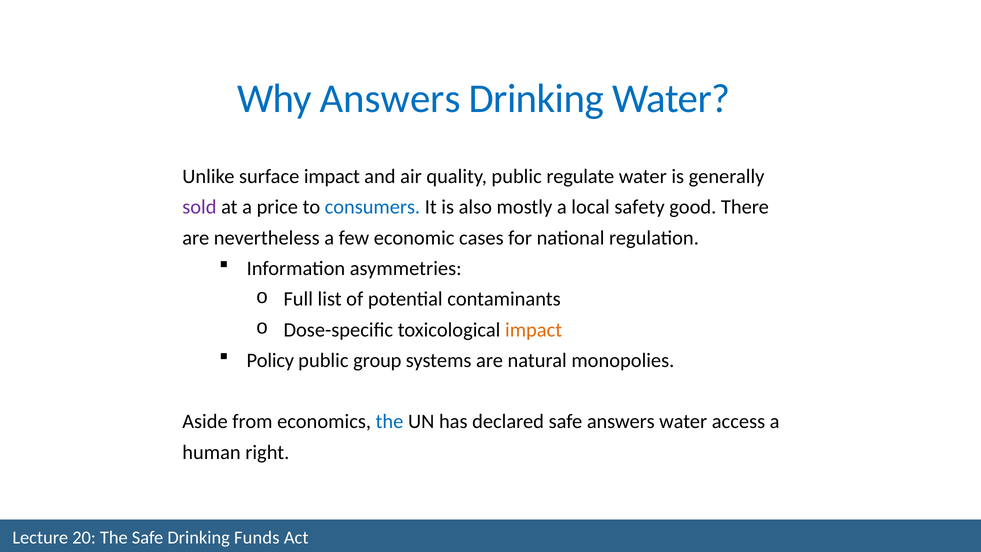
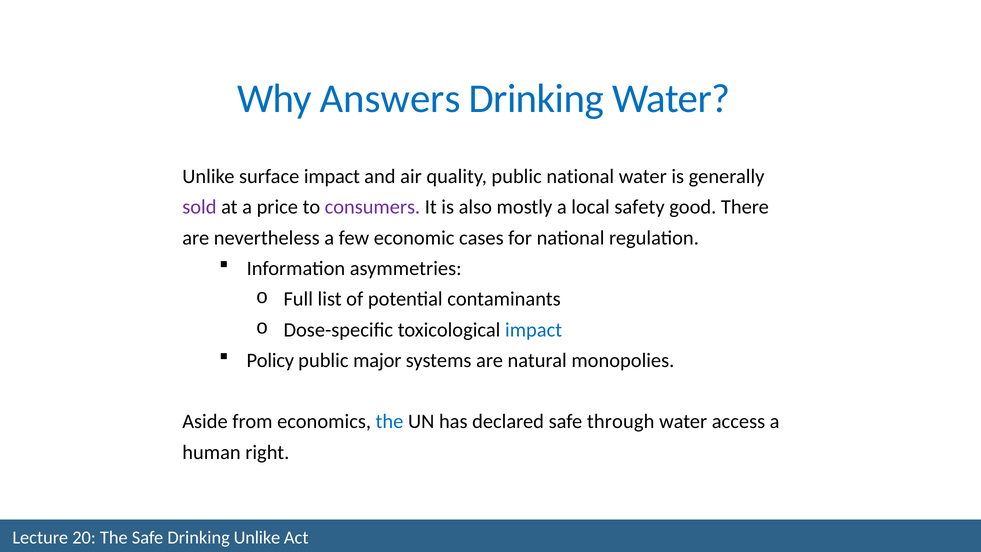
public regulate: regulate -> national (580, 176)
consumers colour: blue -> purple (372, 207)
impact colour: orange -> blue (534, 330)
group: group -> major (377, 360)
safe answers: answers -> through (621, 422)
Drinking Funds: Funds -> Unlike (257, 537)
